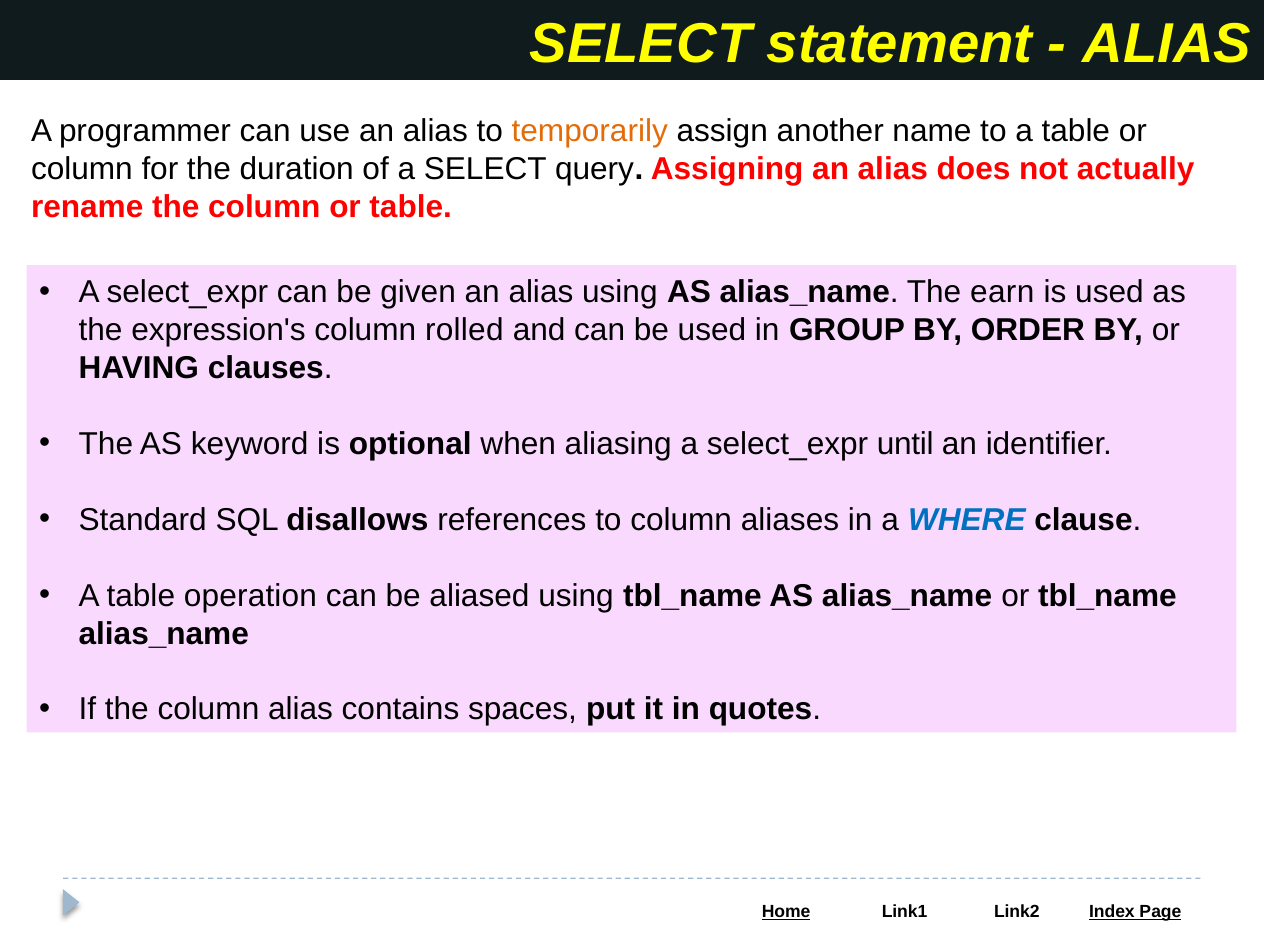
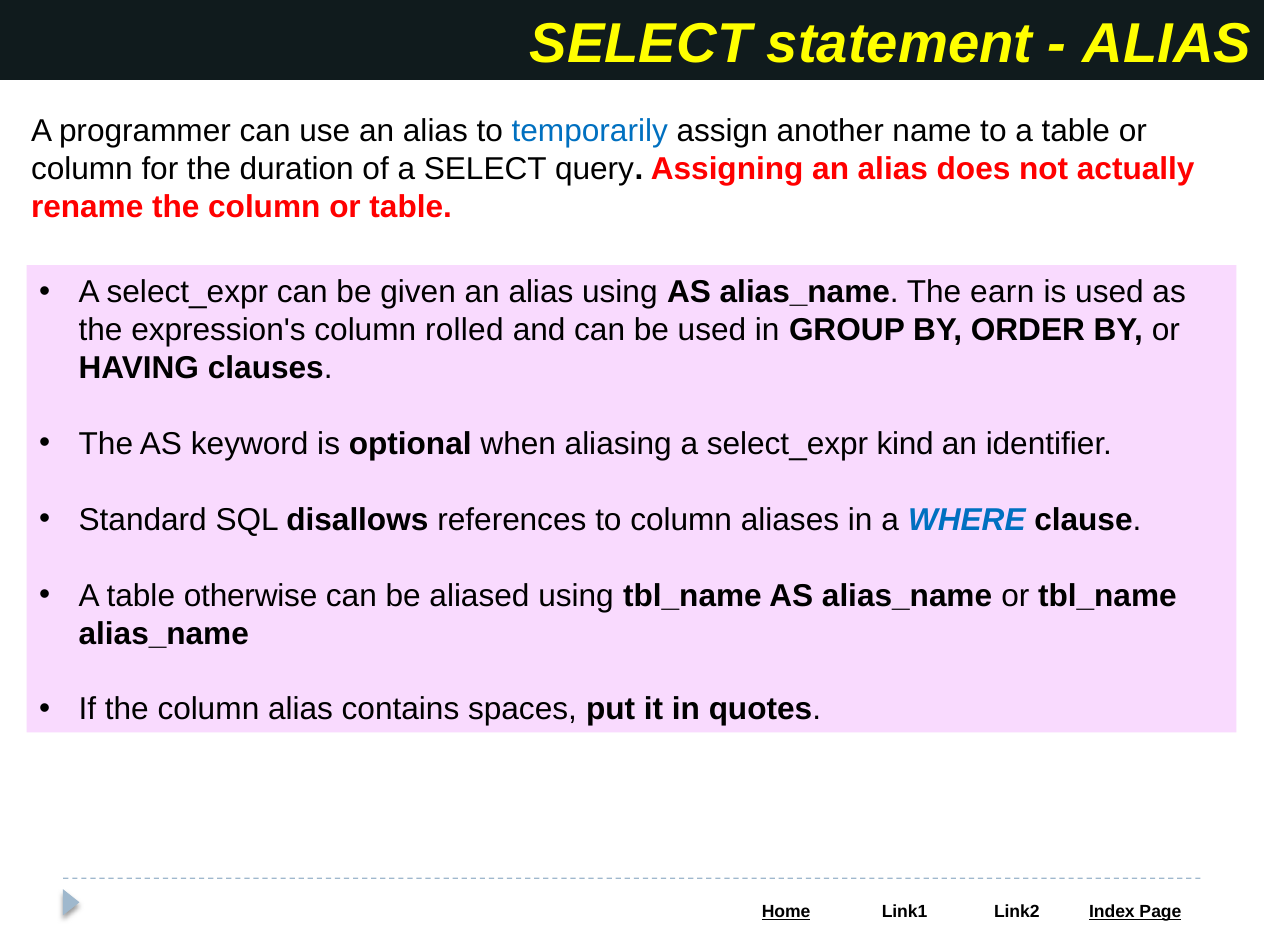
temporarily colour: orange -> blue (590, 131)
until: until -> kind (905, 444)
operation: operation -> otherwise (251, 596)
